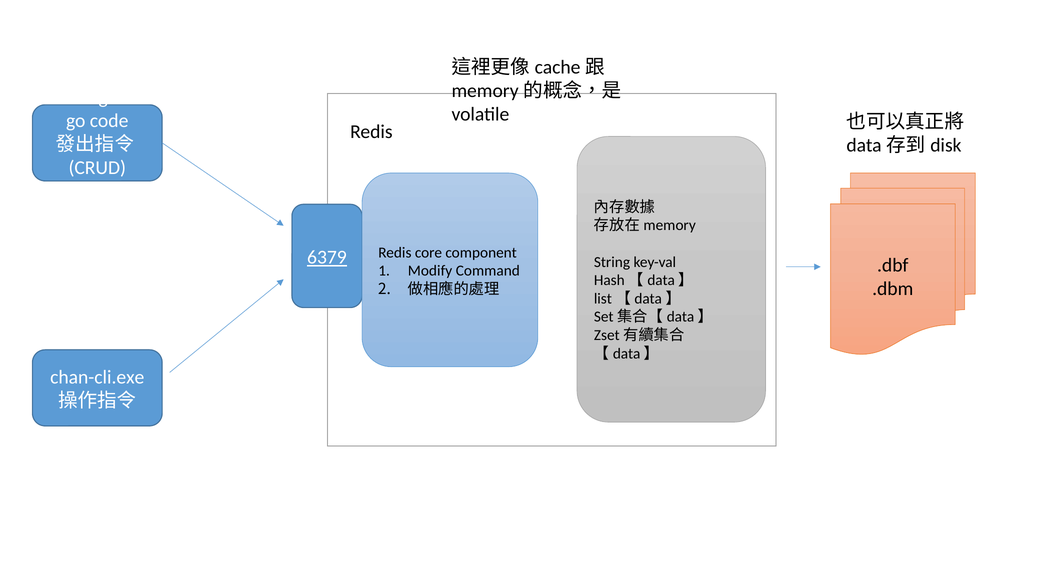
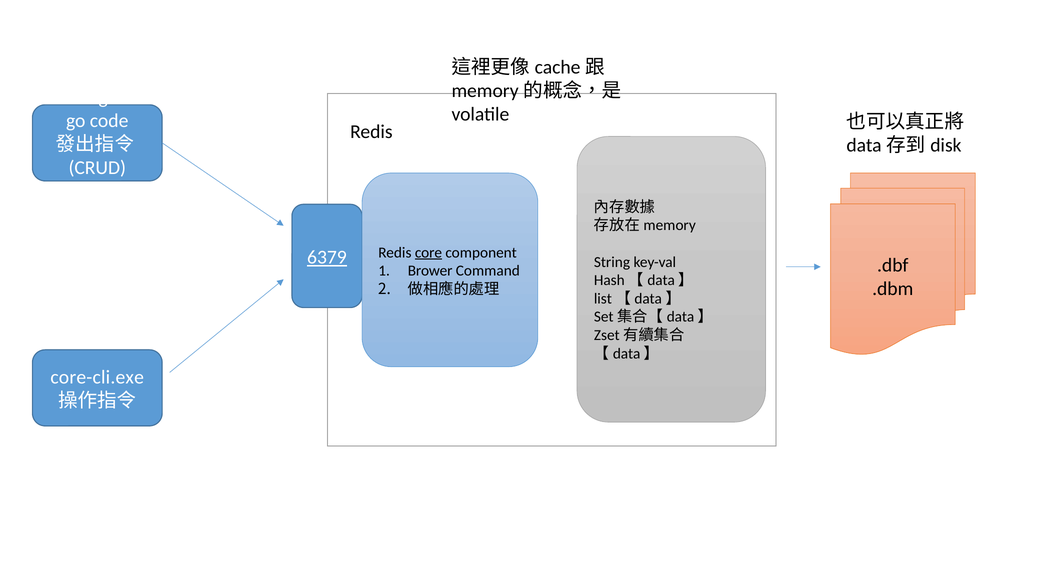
core underline: none -> present (428, 253)
Modify: Modify -> Brower (430, 271)
chan-cli.exe: chan-cli.exe -> core-cli.exe (97, 378)
